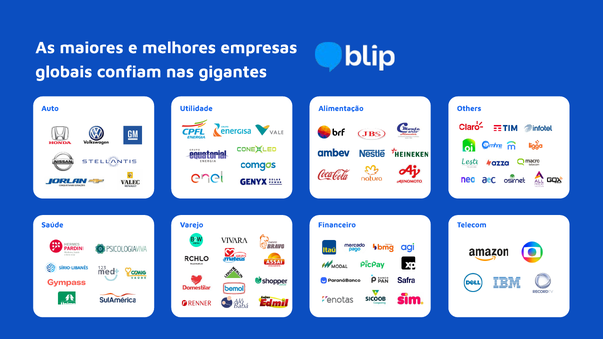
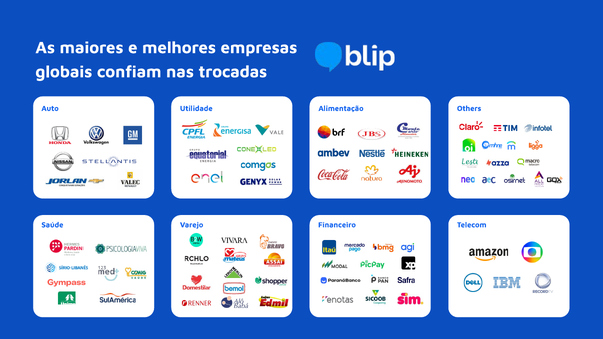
gigantes: gigantes -> trocadas (233, 72)
